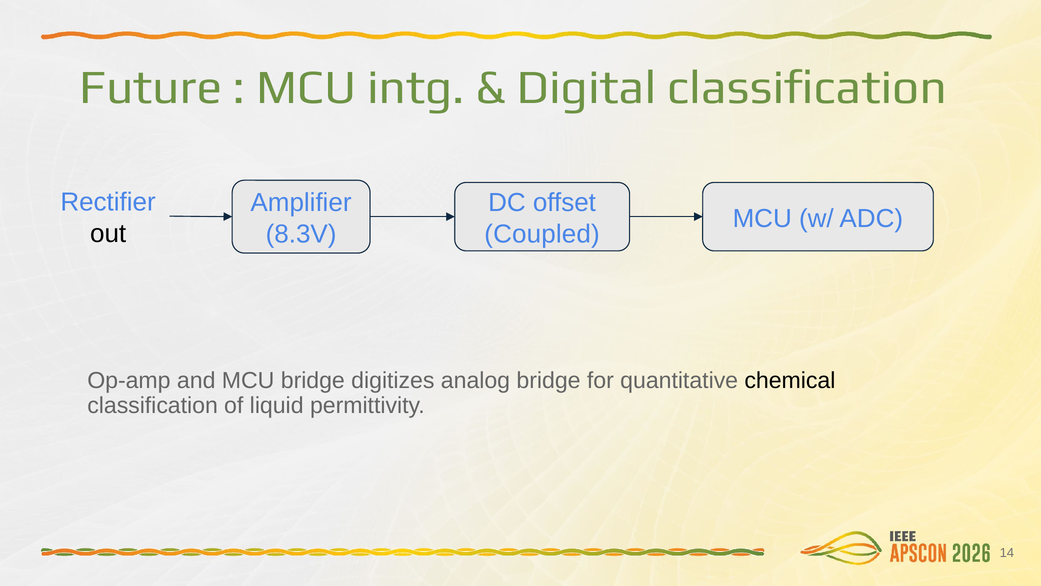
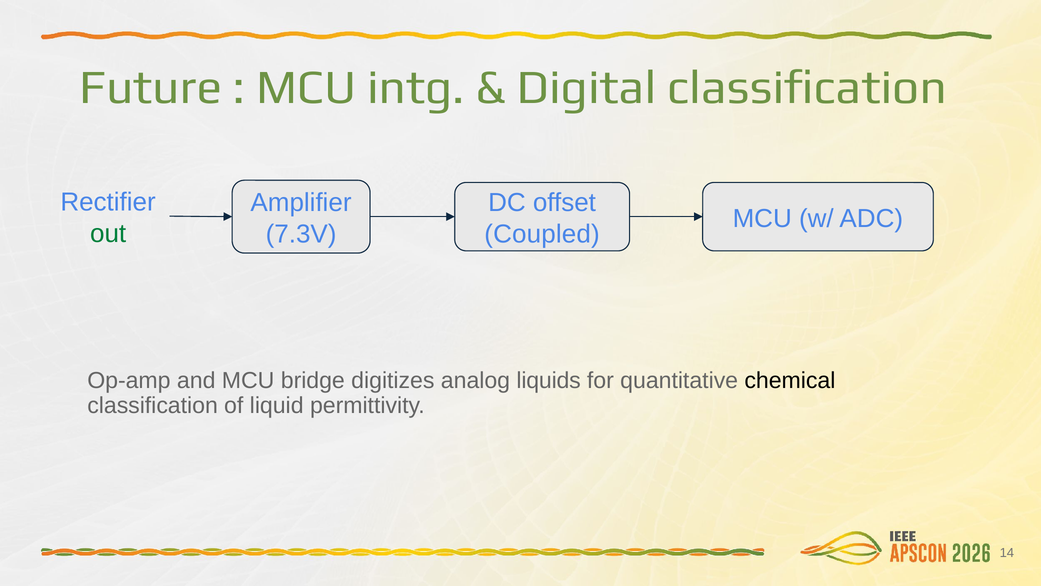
out colour: black -> green (108, 233)
8.3V: 8.3V -> 7.3V (301, 234)
analog bridge: bridge -> liquids (549, 380)
